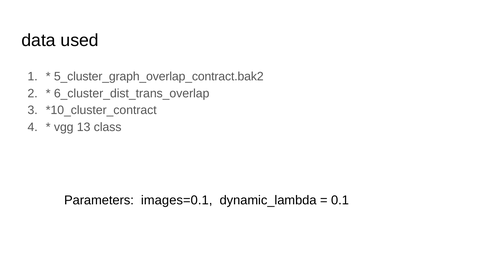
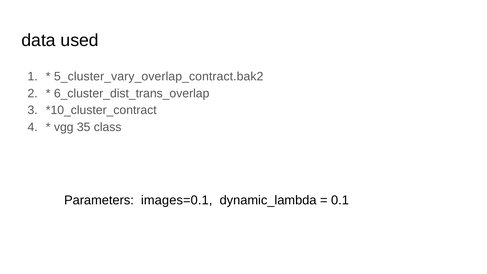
5_cluster_graph_overlap_contract.bak2: 5_cluster_graph_overlap_contract.bak2 -> 5_cluster_vary_overlap_contract.bak2 (159, 77)
13: 13 -> 35 (84, 127)
